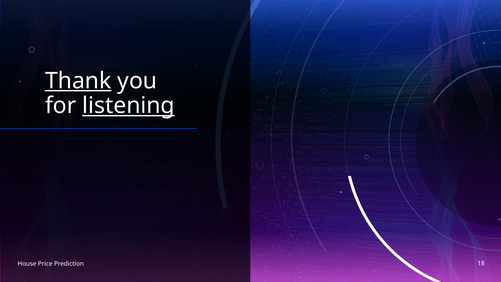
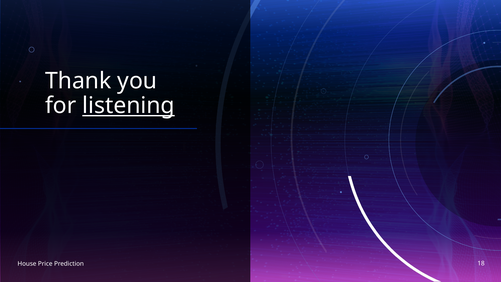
Thank underline: present -> none (78, 81)
